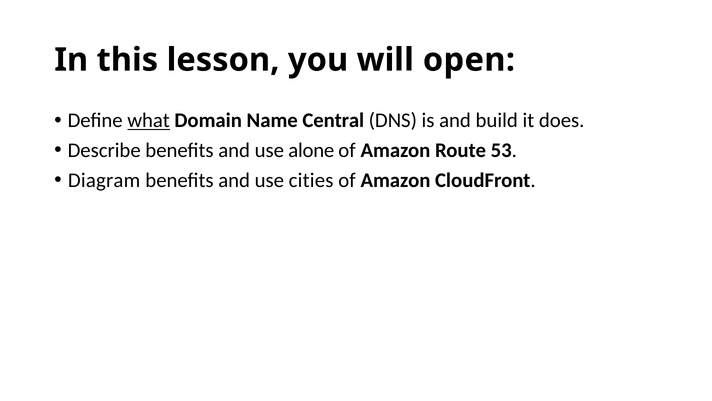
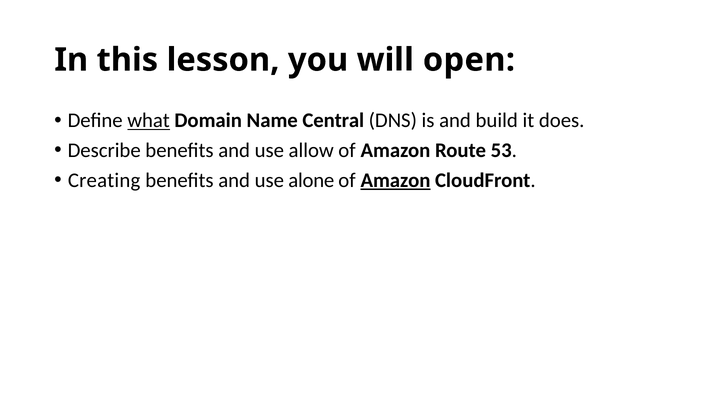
alone: alone -> allow (311, 150)
Diagram: Diagram -> Creating (104, 180)
cities: cities -> alone (311, 180)
Amazon underline: none -> present (395, 180)
